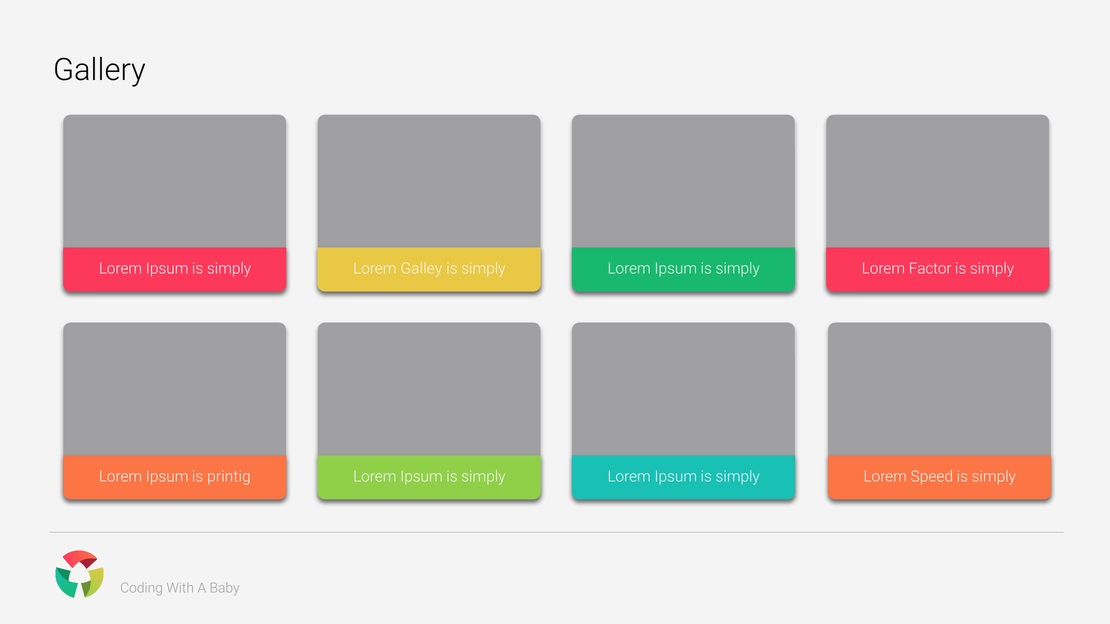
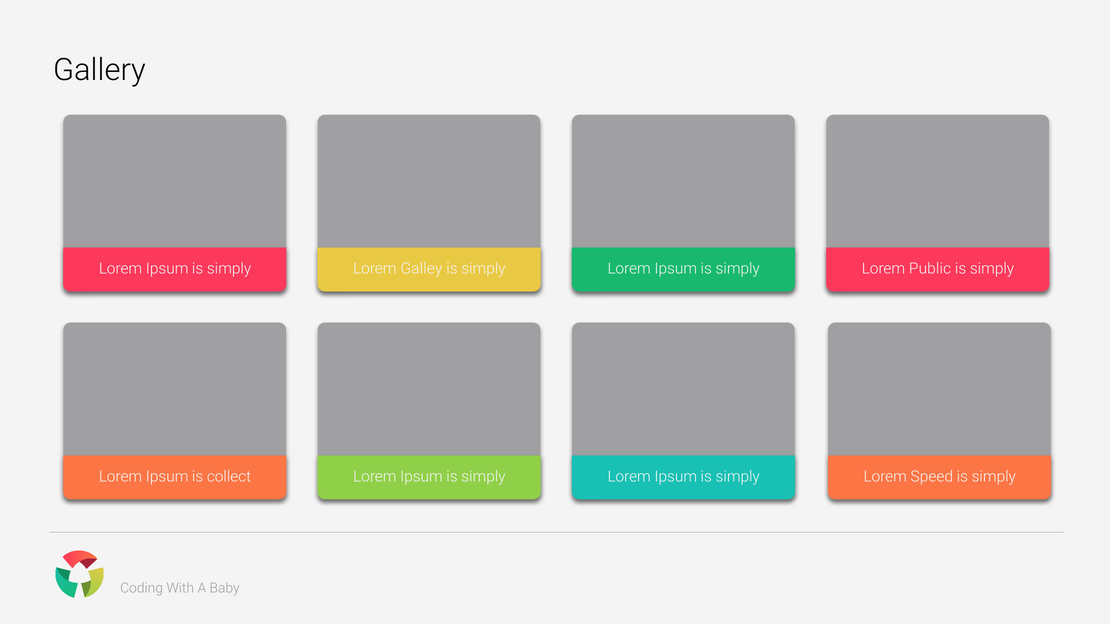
Factor: Factor -> Public (930, 269)
printig: printig -> collect (229, 477)
